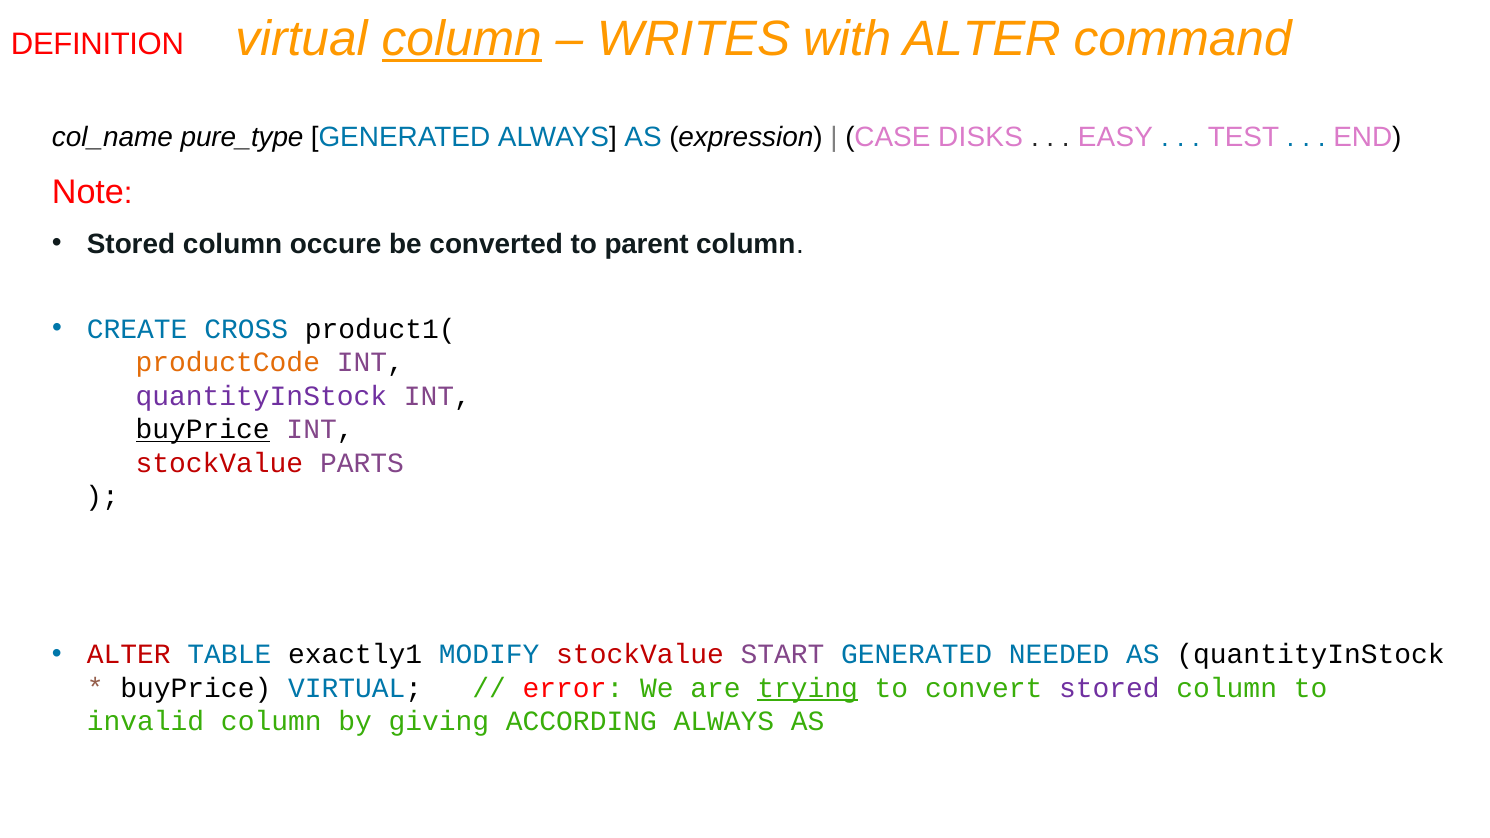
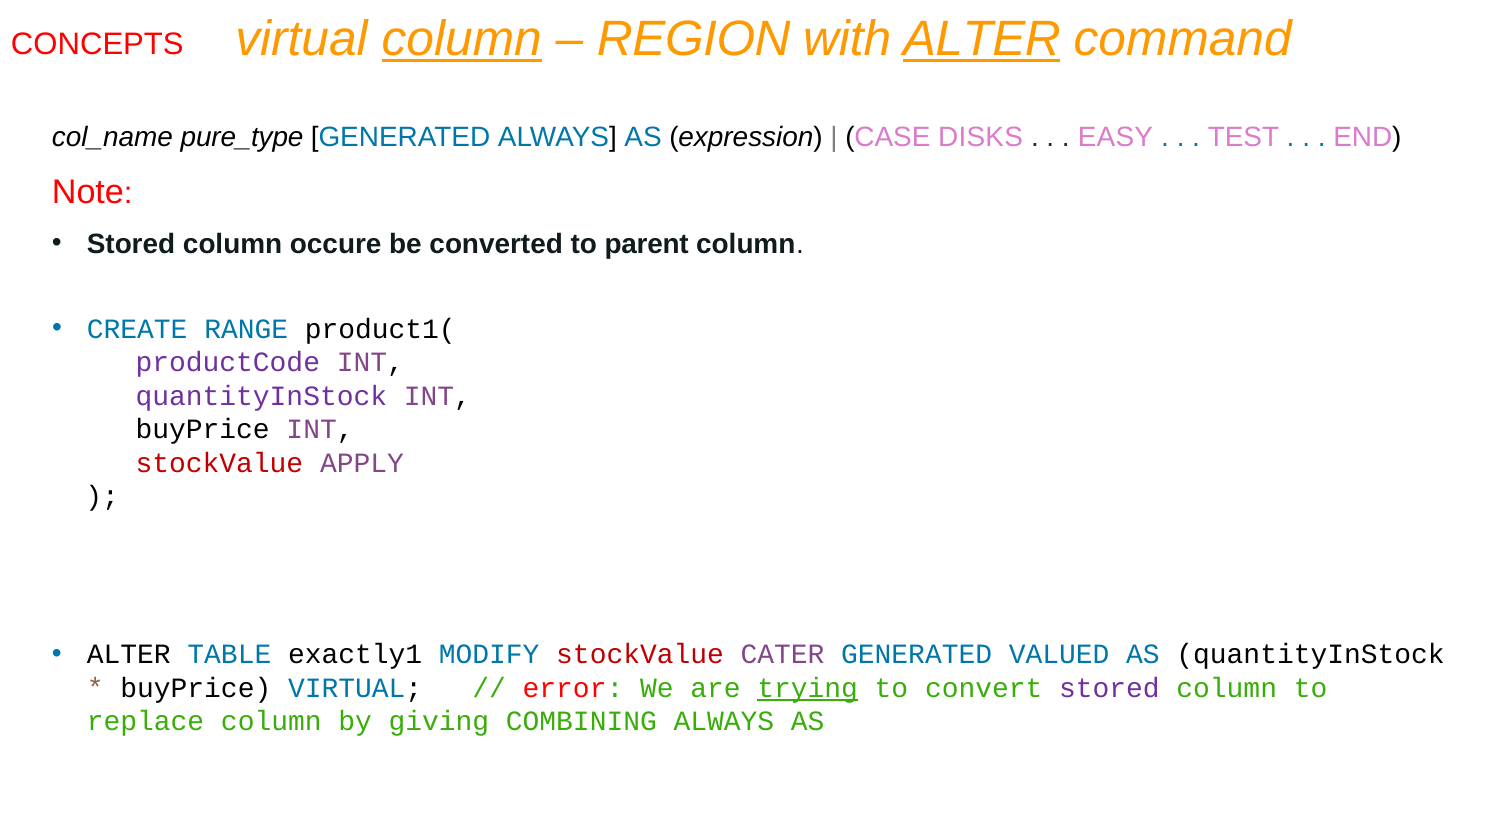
WRITES: WRITES -> REGION (694, 39)
ALTER underline: none -> present (982, 39)
DEFINITION: DEFINITION -> CONCEPTS (97, 44)
CROSS: CROSS -> RANGE (246, 329)
productCode colour: orange -> purple (228, 363)
buyPrice underline: present -> none (203, 430)
PARTS: PARTS -> APPLY (362, 463)
ALTER colour: red -> black (129, 655)
START: START -> CATER (783, 655)
NEEDED: NEEDED -> VALUED (1059, 655)
invalid: invalid -> replace (146, 722)
ACCORDING: ACCORDING -> COMBINING (581, 722)
